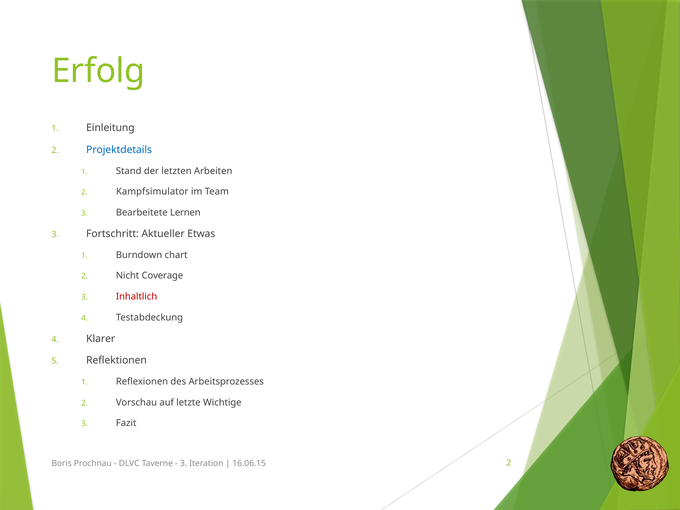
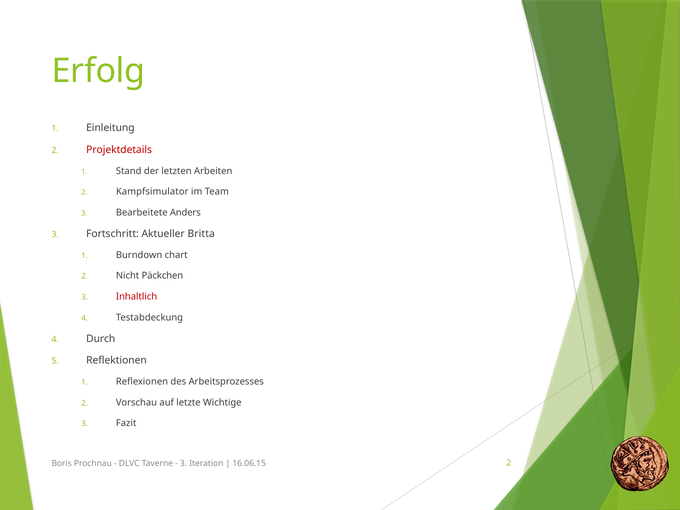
Projektdetails colour: blue -> red (119, 150)
Lernen: Lernen -> Anders (185, 213)
Etwas: Etwas -> Britta (201, 234)
Coverage: Coverage -> Päckchen (162, 276)
Klarer: Klarer -> Durch (101, 339)
